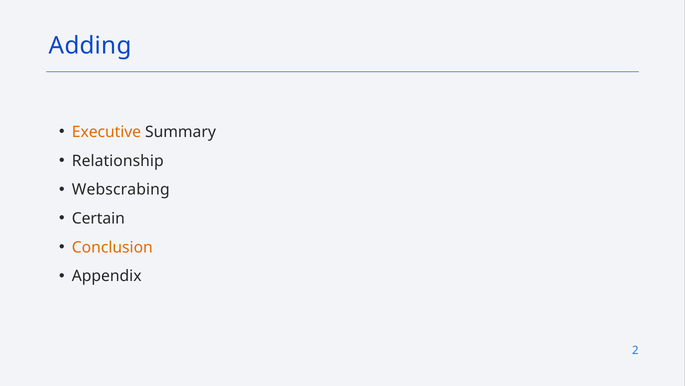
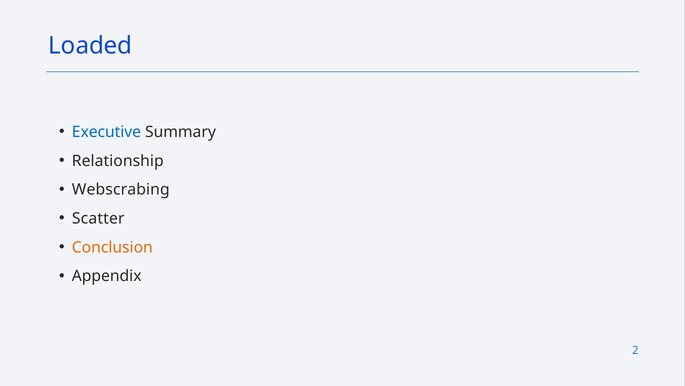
Adding: Adding -> Loaded (90, 46)
Executive colour: orange -> blue (106, 132)
Certain: Certain -> Scatter (98, 218)
